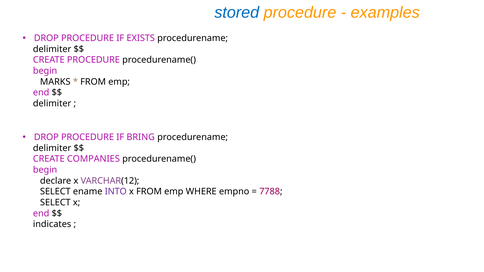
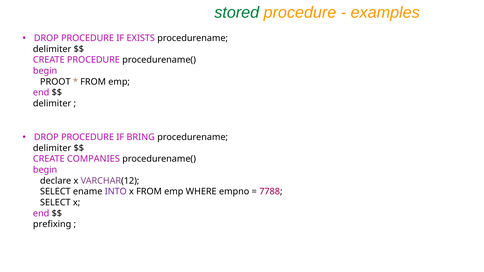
stored colour: blue -> green (237, 13)
MARKS: MARKS -> PROOT (55, 82)
indicates: indicates -> prefixing (52, 224)
